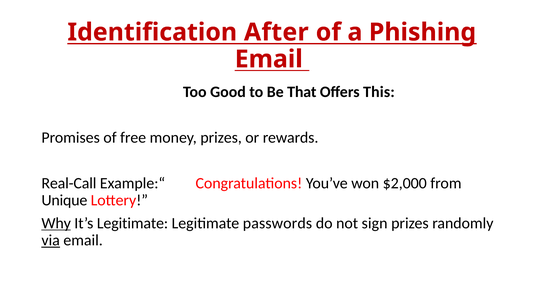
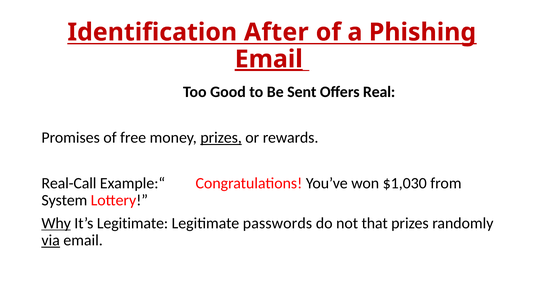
Email underline: none -> present (269, 59)
That: That -> Sent (302, 92)
This: This -> Real (379, 92)
prizes underline: none -> present (221, 138)
$2,000: $2,000 -> $1,030 (405, 183)
Unique: Unique -> System (64, 200)
sign: sign -> that (375, 223)
